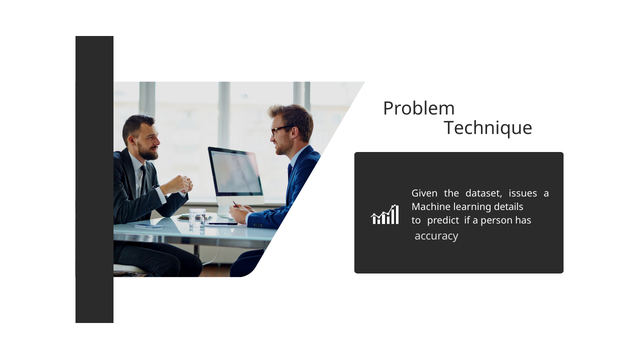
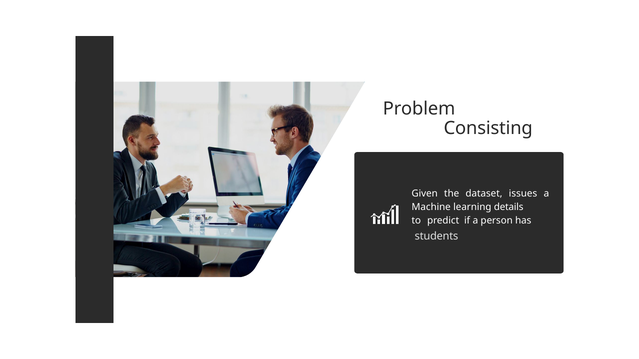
Technique: Technique -> Consisting (488, 128)
accuracy: accuracy -> students (437, 237)
